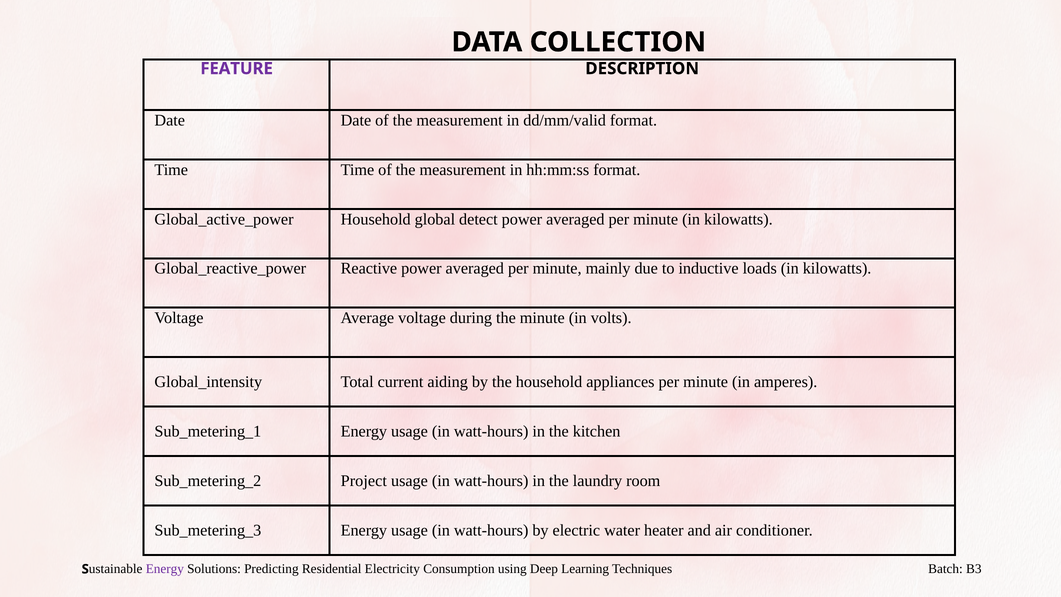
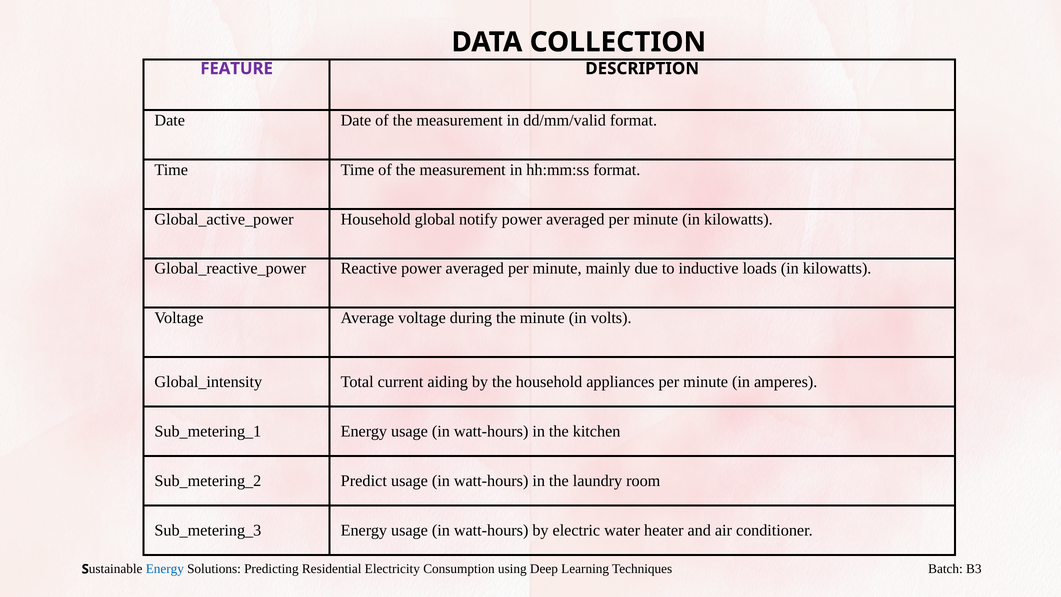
detect: detect -> notify (478, 219)
Project: Project -> Predict (364, 481)
Energy colour: purple -> blue (165, 569)
